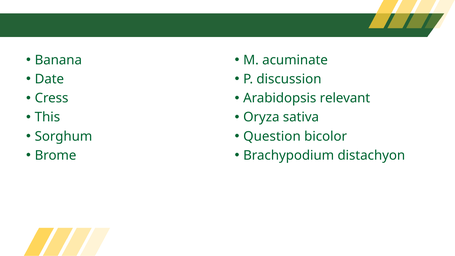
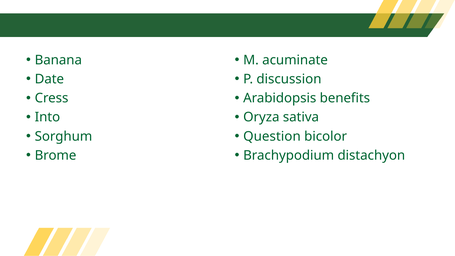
relevant: relevant -> benefits (345, 98)
This: This -> Into (47, 117)
